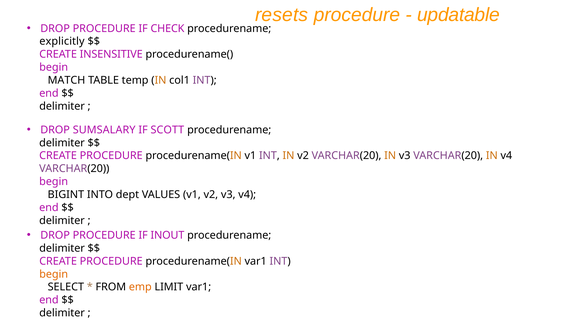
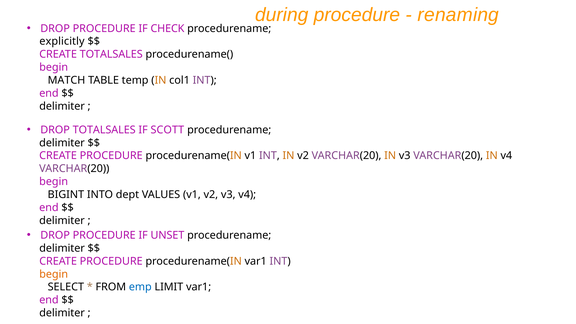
resets: resets -> during (282, 15)
updatable: updatable -> renaming (458, 15)
CREATE INSENSITIVE: INSENSITIVE -> TOTALSALES (111, 54)
DROP SUMSALARY: SUMSALARY -> TOTALSALES (104, 130)
INOUT: INOUT -> UNSET (167, 235)
emp colour: orange -> blue (140, 287)
